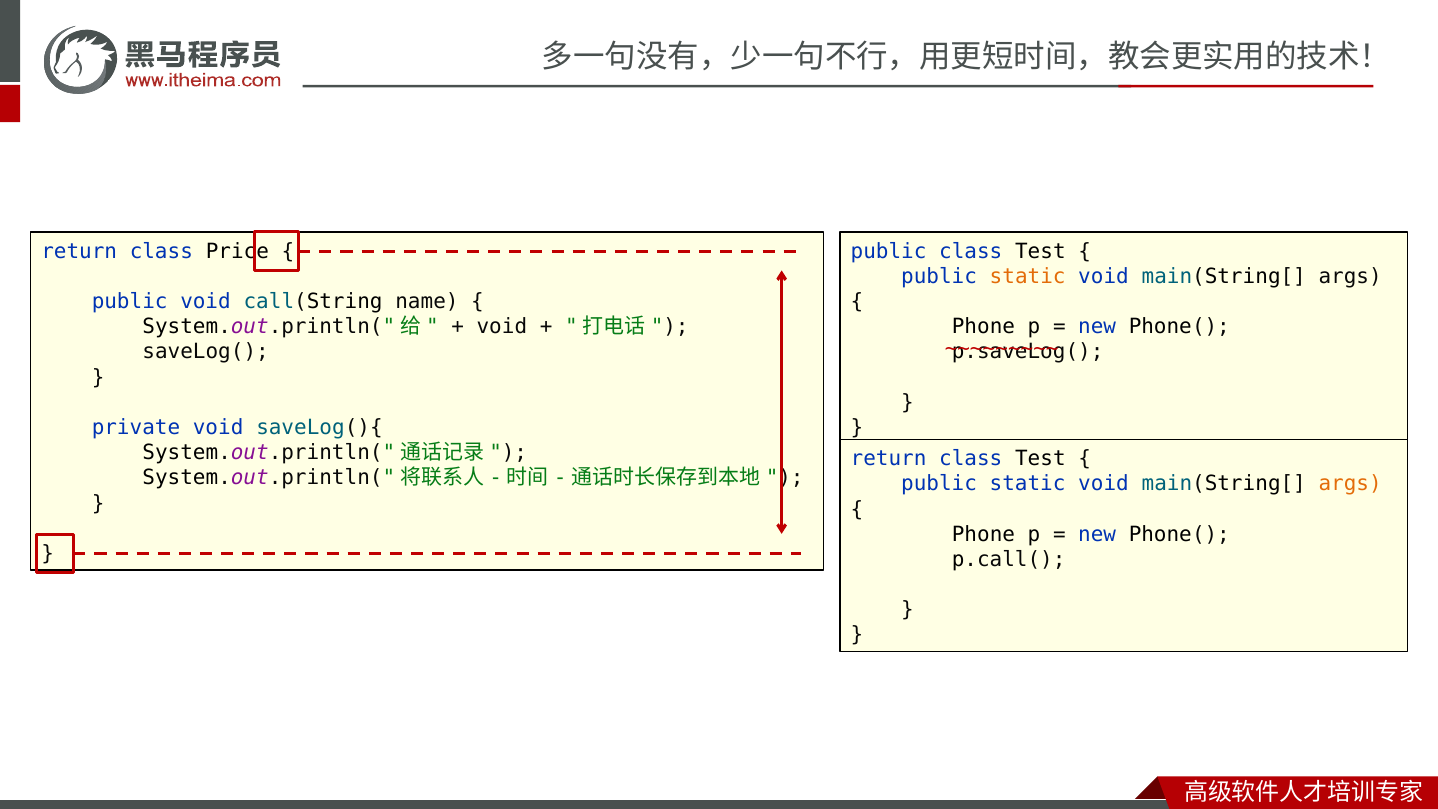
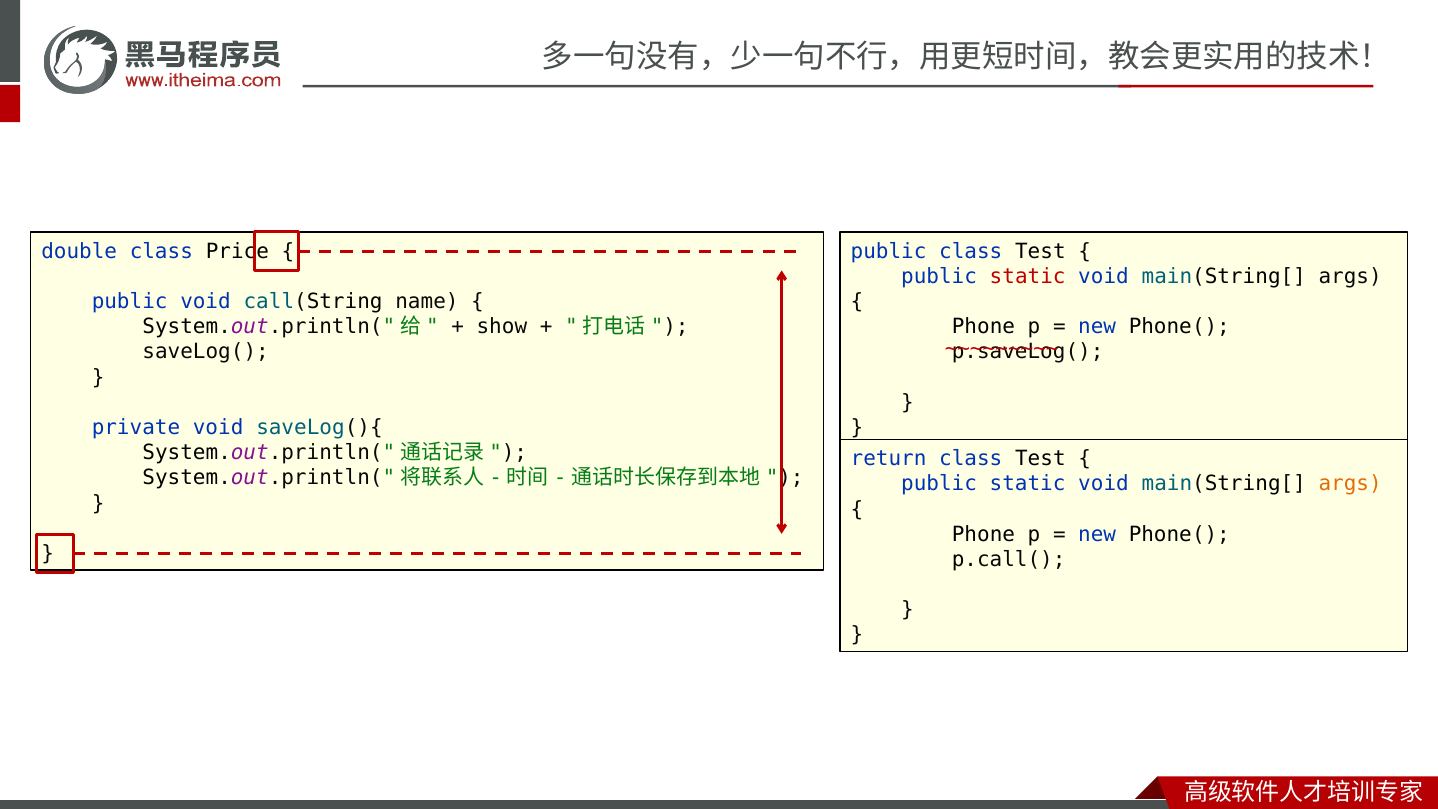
return: return -> double (79, 251)
static colour: orange -> red (1028, 276)
void: void -> show (502, 327)
